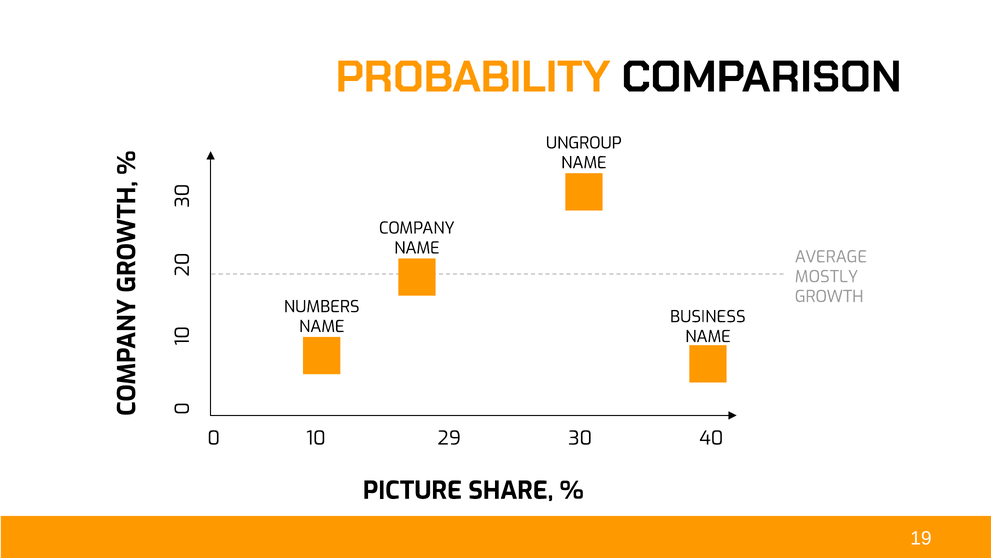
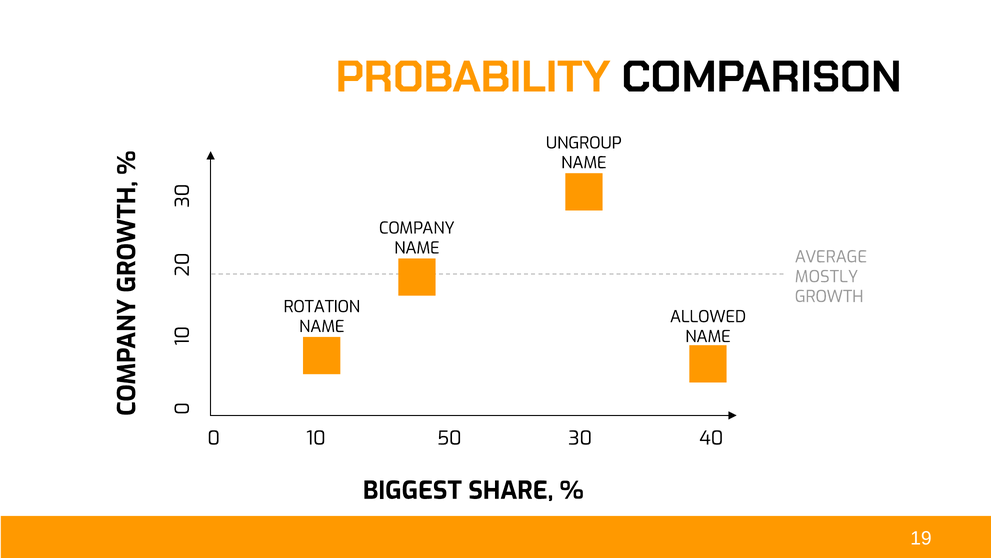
NUMBERS: NUMBERS -> ROTATION (322, 306)
BUSINESS: BUSINESS -> ALLOWED (708, 316)
29: 29 -> 50 (449, 438)
PICTURE: PICTURE -> BIGGEST (412, 490)
